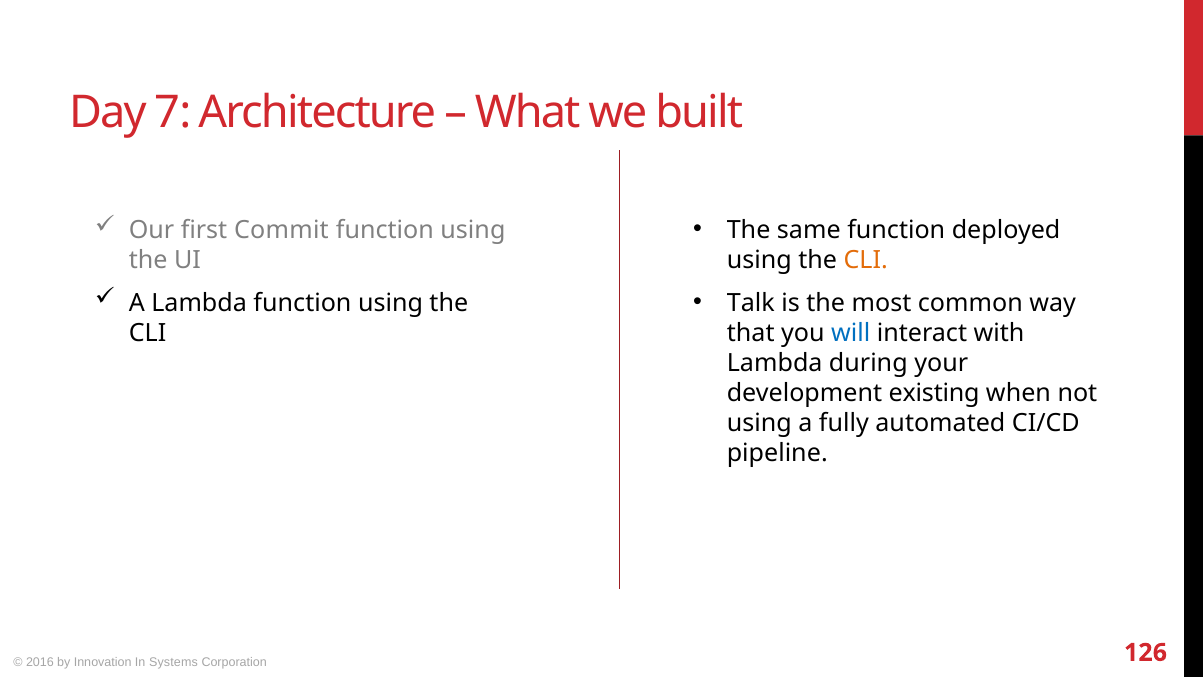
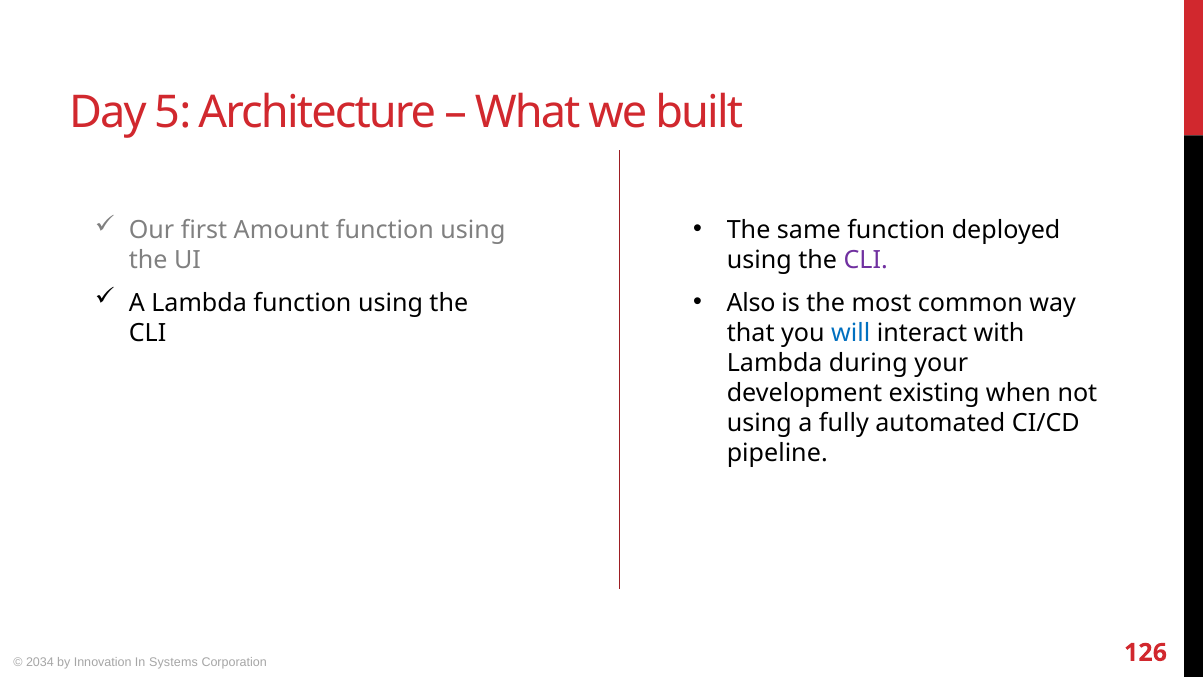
7: 7 -> 5 (173, 113)
Commit: Commit -> Amount (281, 230)
CLI colour: orange -> purple (866, 260)
Talk: Talk -> Also (751, 303)
2016: 2016 -> 2034 (40, 662)
